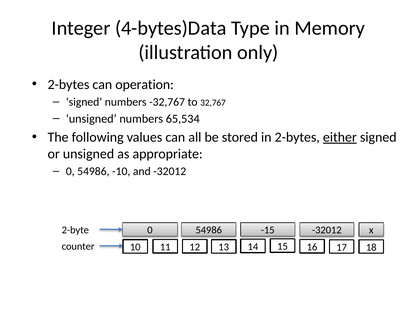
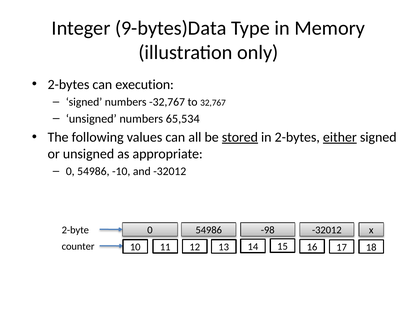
4-bytes)Data: 4-bytes)Data -> 9-bytes)Data (171, 28)
operation: operation -> execution (145, 84)
stored underline: none -> present (240, 137)
-15: -15 -> -98 (268, 230)
